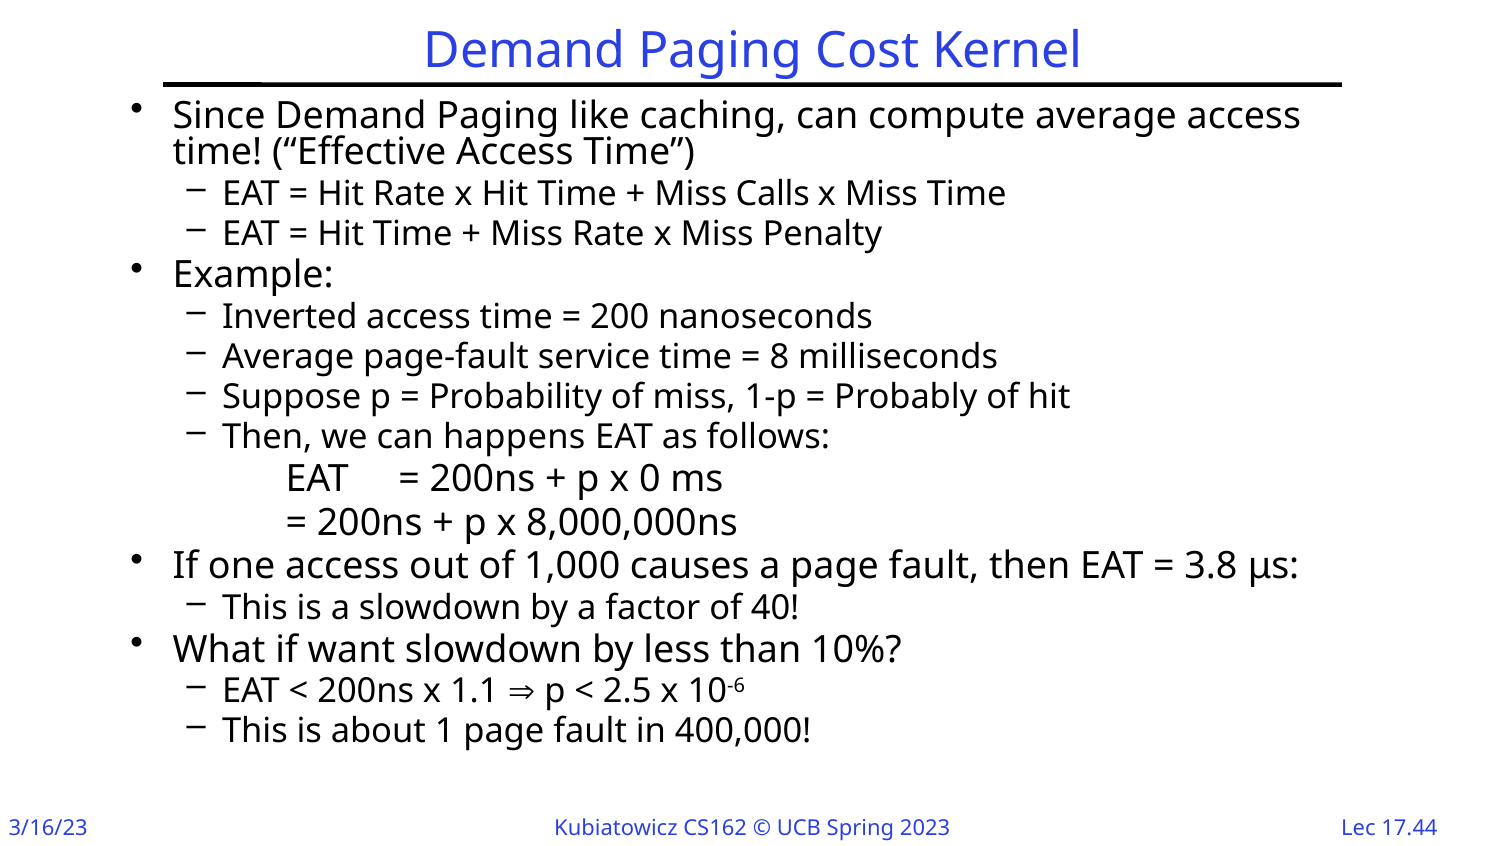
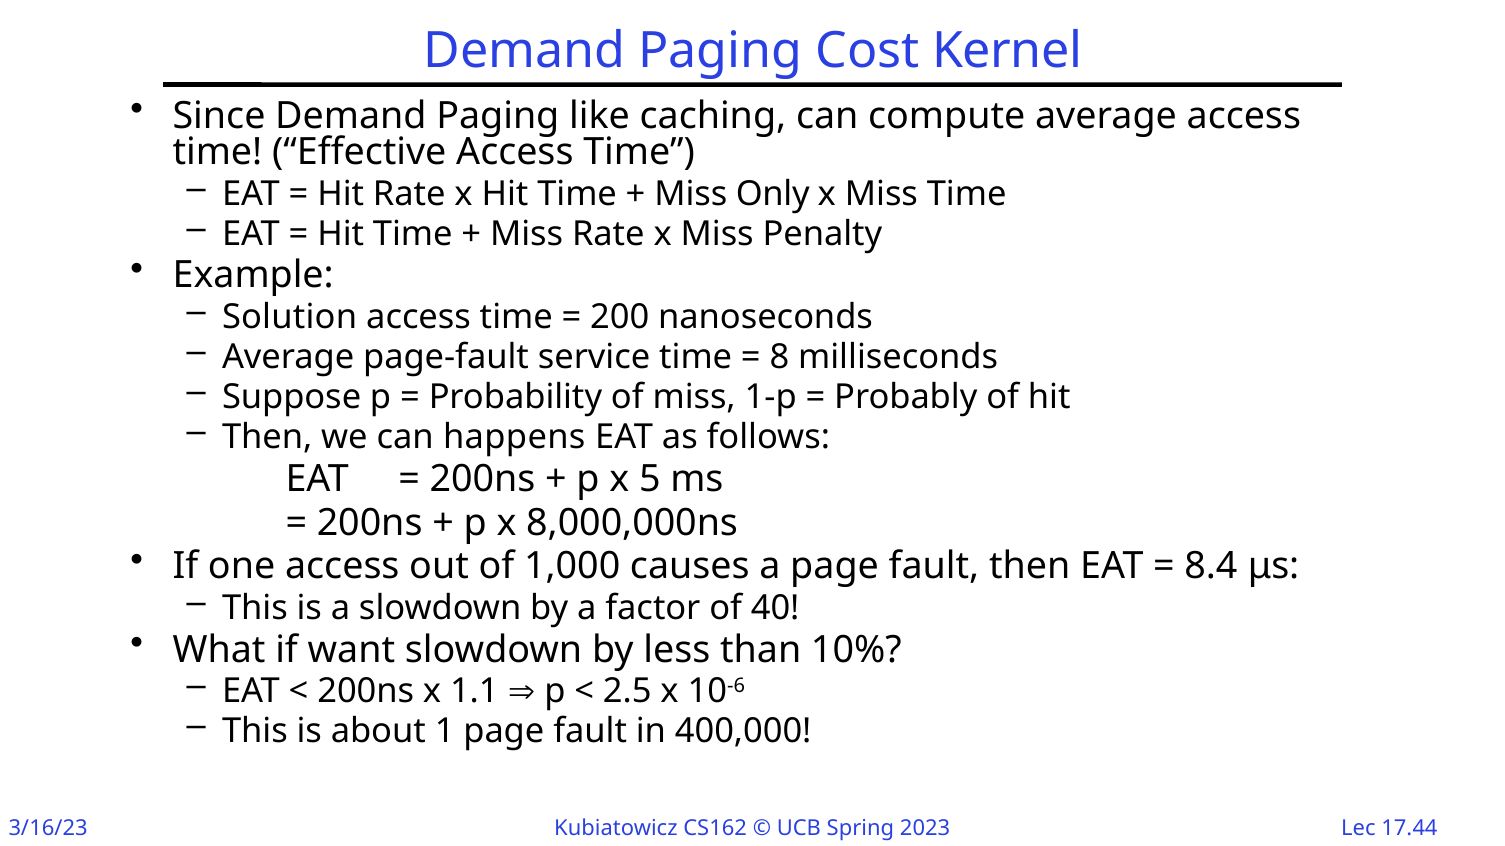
Calls: Calls -> Only (773, 194)
Inverted: Inverted -> Solution (290, 317)
0: 0 -> 5 (650, 479)
3.8: 3.8 -> 8.4 (1211, 567)
